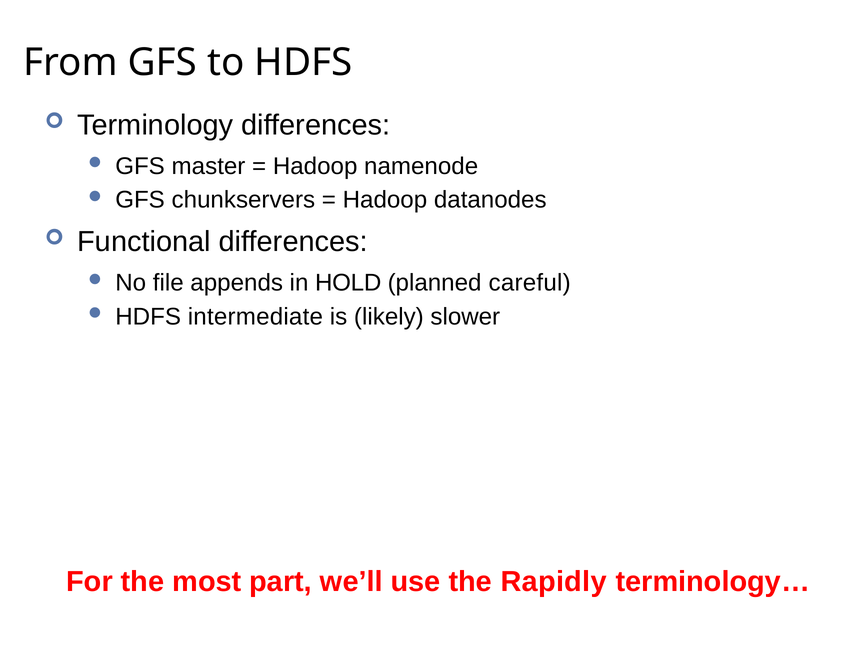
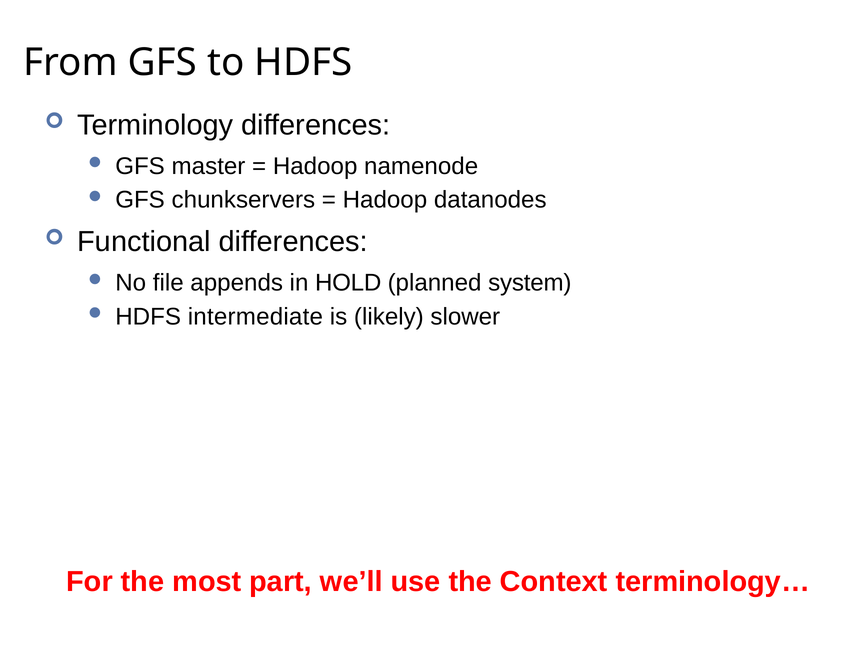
careful: careful -> system (530, 283)
Rapidly: Rapidly -> Context (554, 582)
